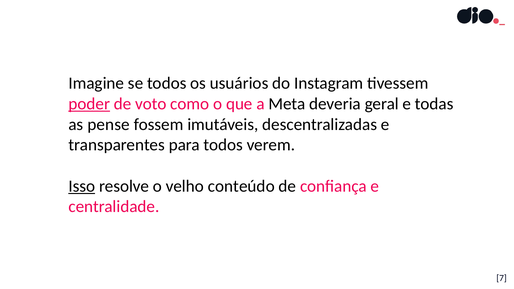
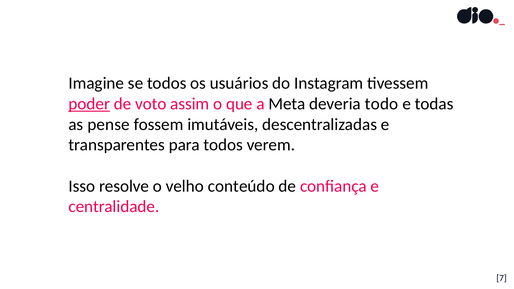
como: como -> assim (190, 104)
geral: geral -> todo (382, 104)
Isso underline: present -> none (82, 186)
